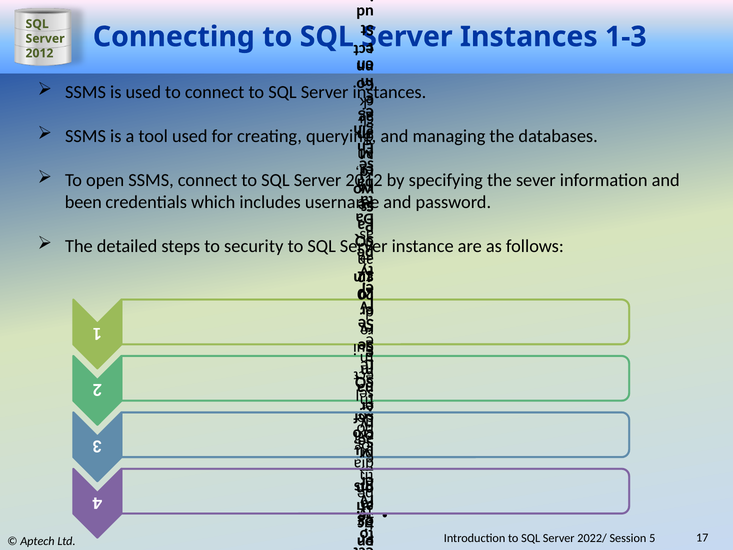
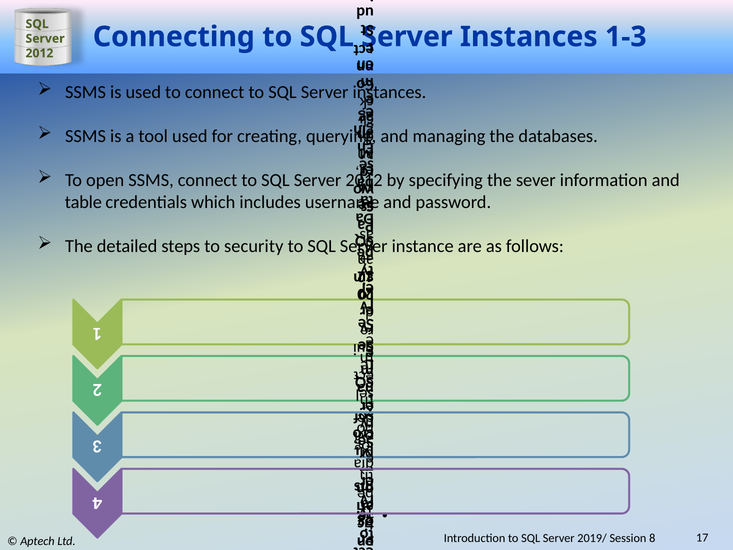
been: been -> table (83, 202)
2022/: 2022/ -> 2019/ (592, 538)
5: 5 -> 8 (652, 538)
